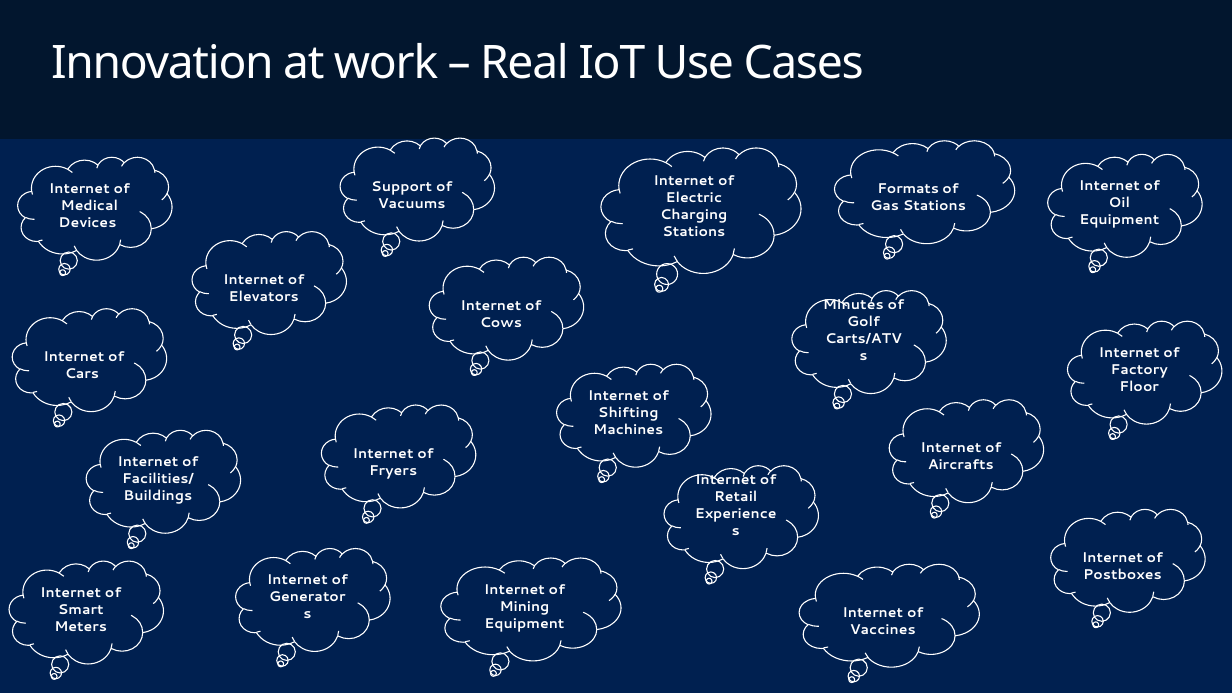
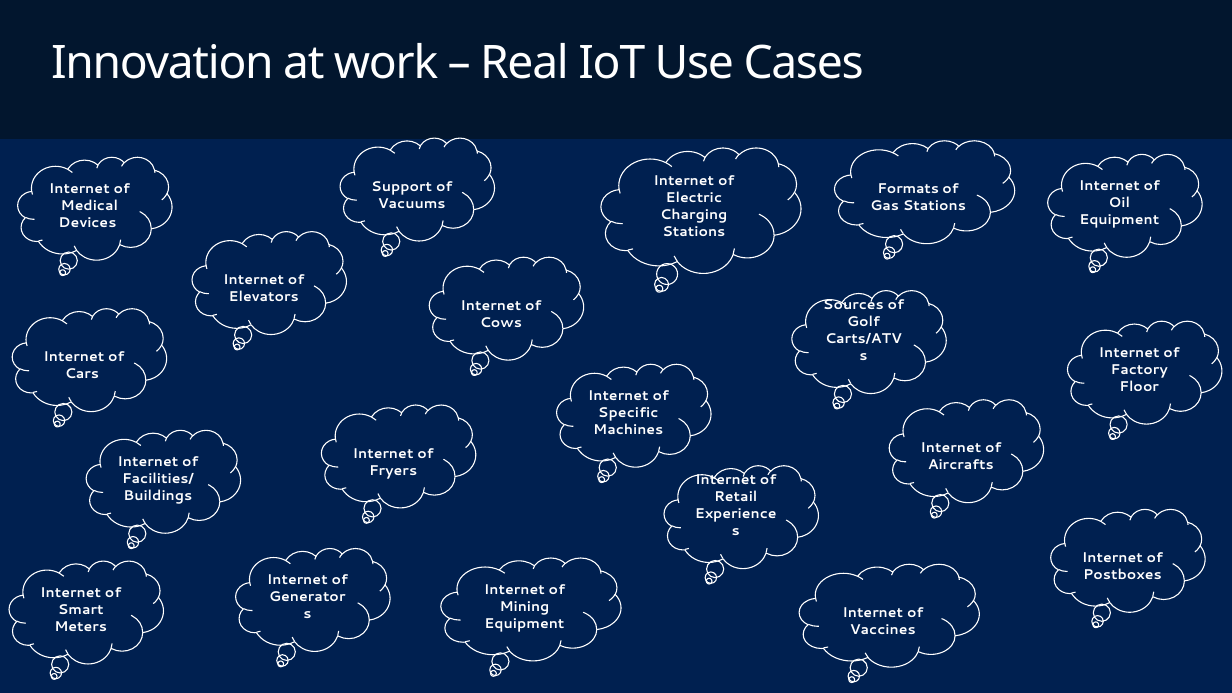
Minutes: Minutes -> Sources (853, 305)
Shifting: Shifting -> Specific (628, 413)
